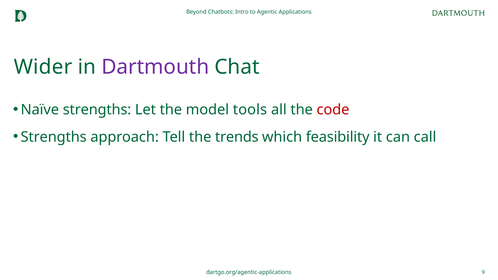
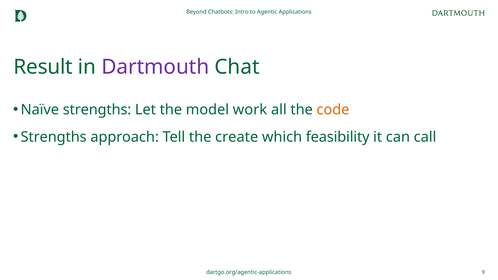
Wider: Wider -> Result (43, 67)
tools: tools -> work (250, 110)
code colour: red -> orange (333, 110)
trends: trends -> create (237, 137)
